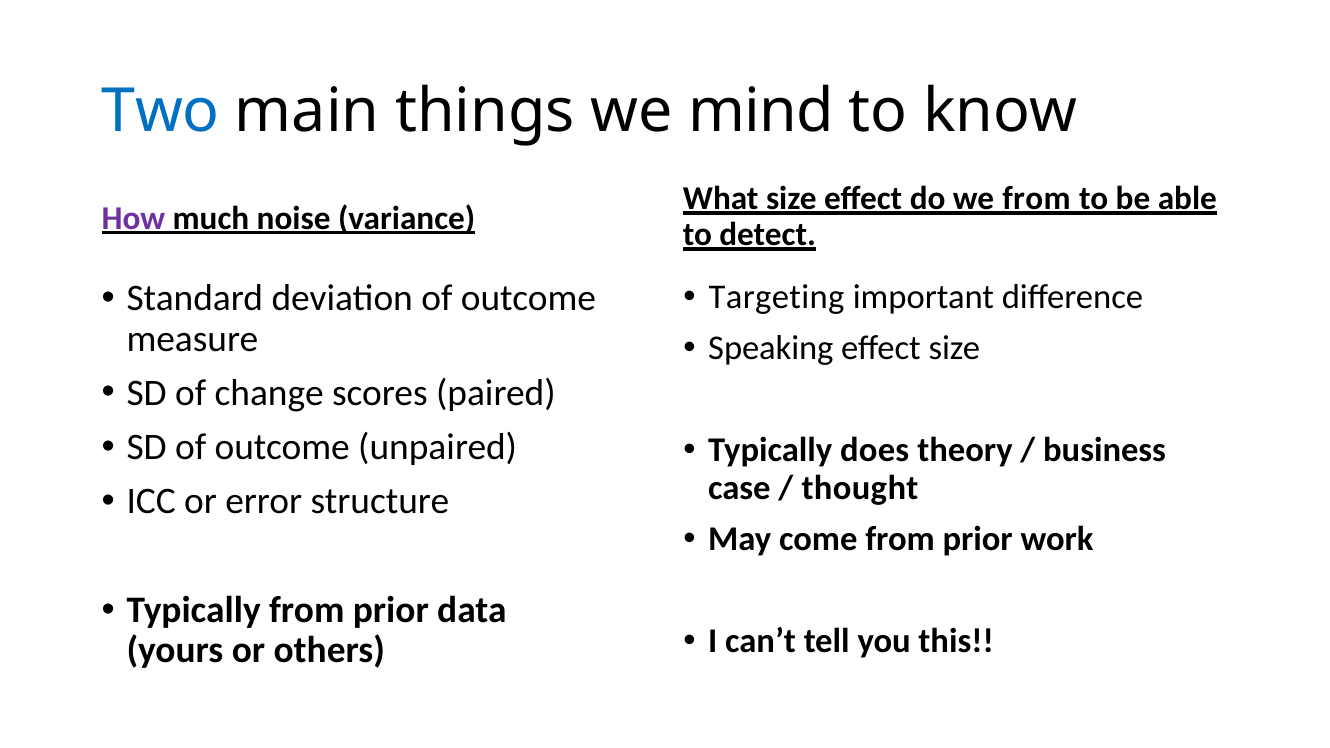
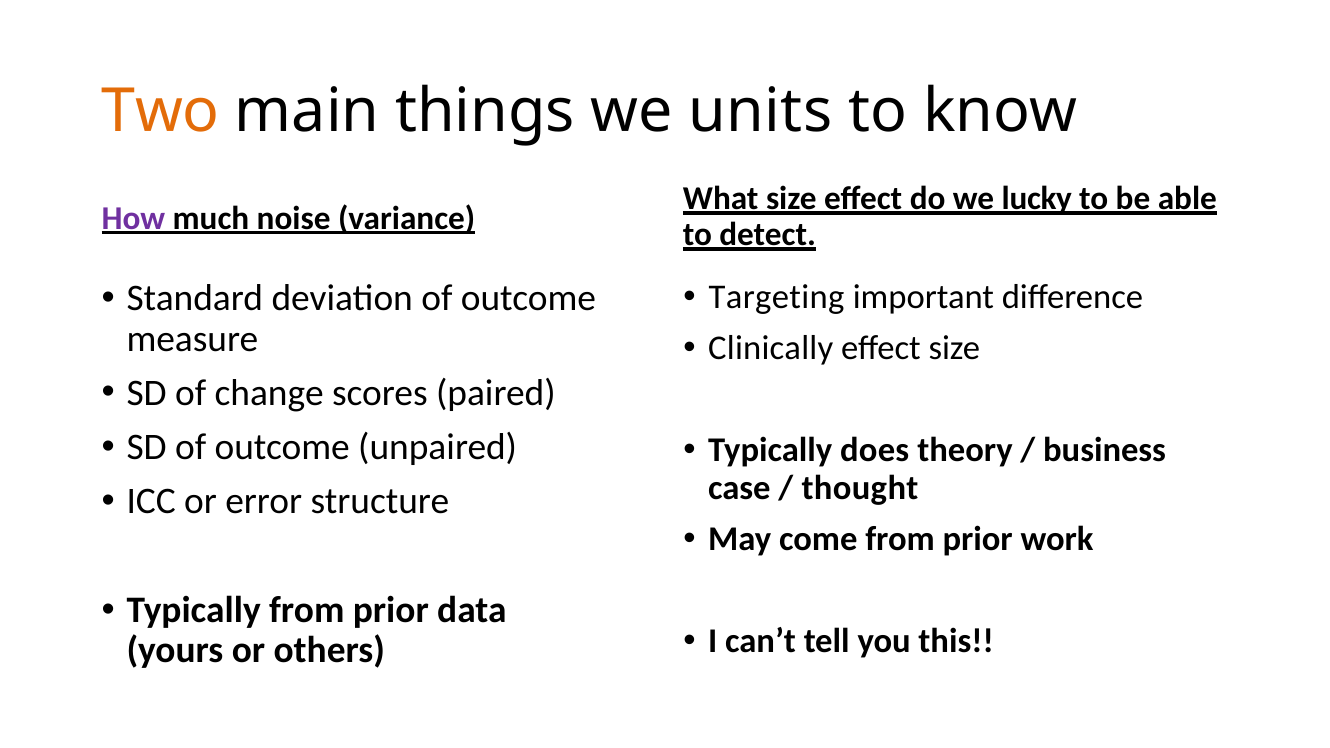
Two colour: blue -> orange (161, 112)
mind: mind -> units (761, 112)
we from: from -> lucky (1037, 199)
Speaking: Speaking -> Clinically (771, 348)
